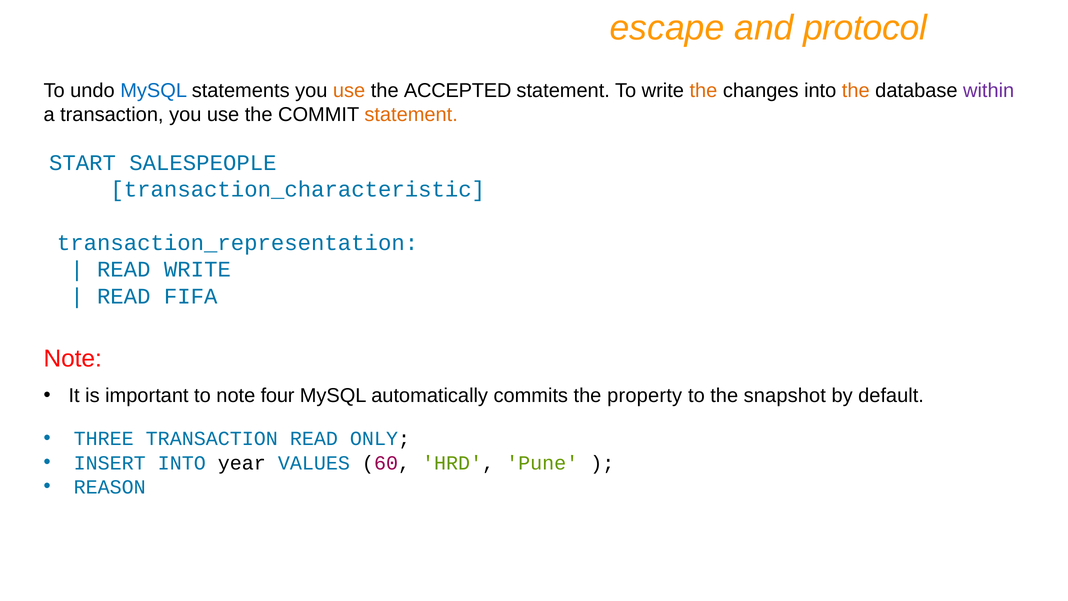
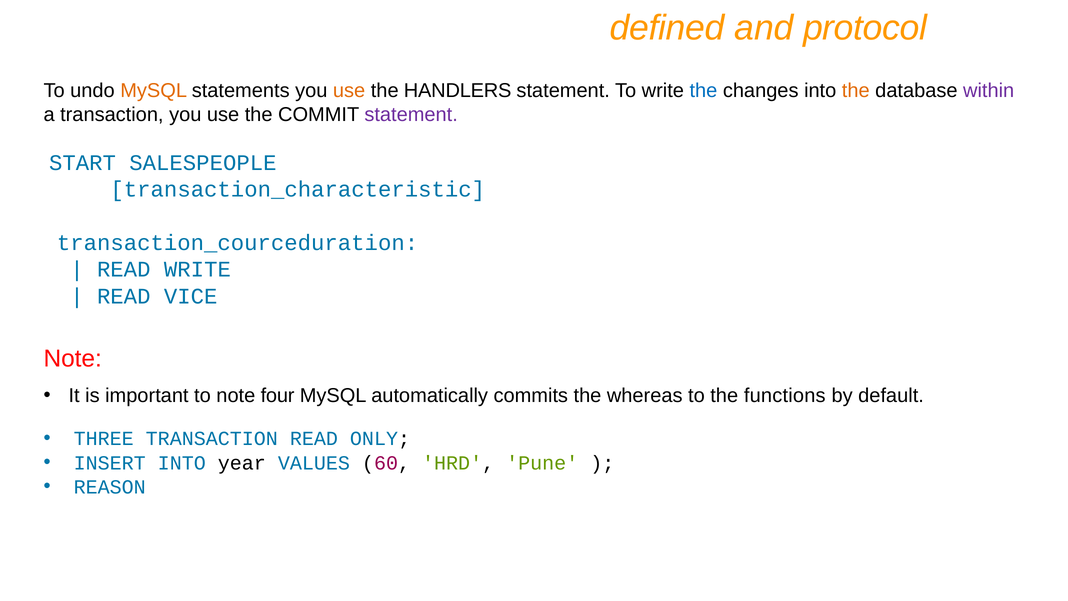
escape: escape -> defined (667, 28)
MySQL colour: blue -> orange (154, 91)
ACCEPTED: ACCEPTED -> HANDLERS (458, 91)
the colour: orange -> blue (703, 91)
statement colour: orange -> purple (411, 115)
transaction_representation: transaction_representation -> transaction_courceduration (238, 243)
FIFA: FIFA -> VICE (191, 296)
property: property -> whereas (645, 396)
snapshot: snapshot -> functions (785, 396)
